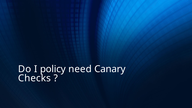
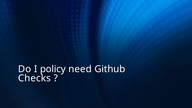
Canary: Canary -> Github (110, 69)
